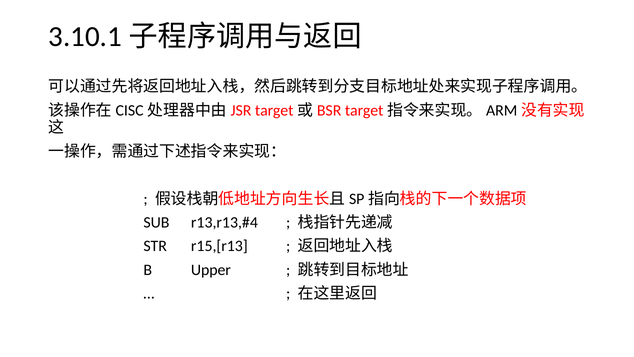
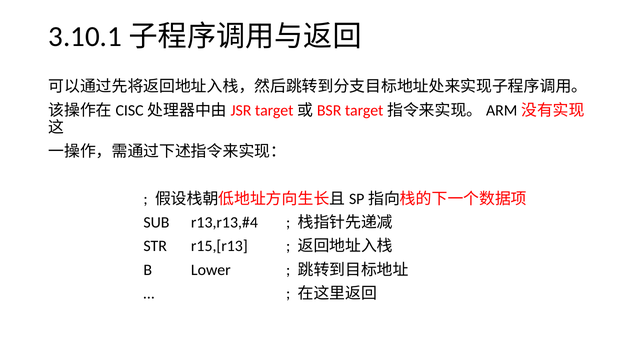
Upper: Upper -> Lower (211, 270)
